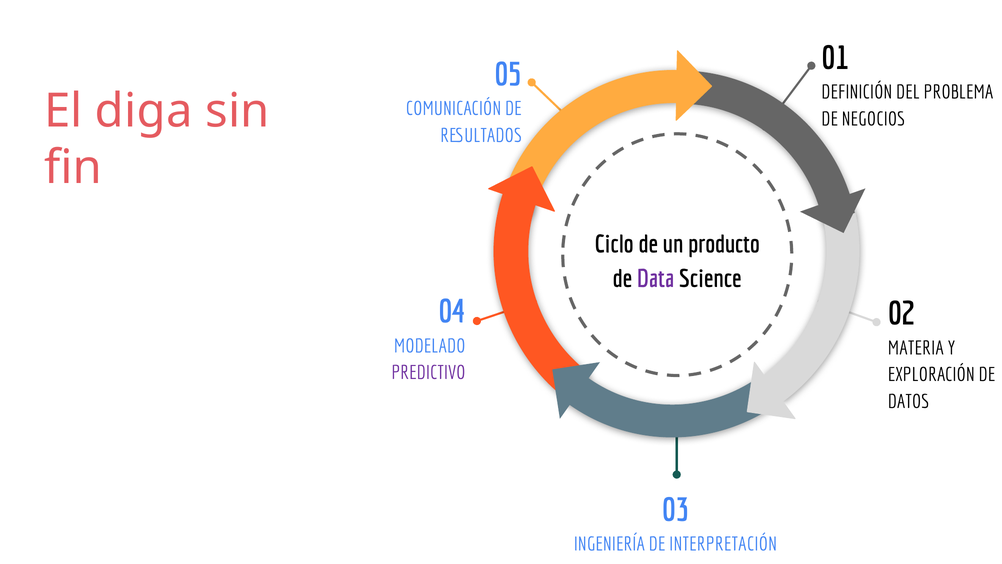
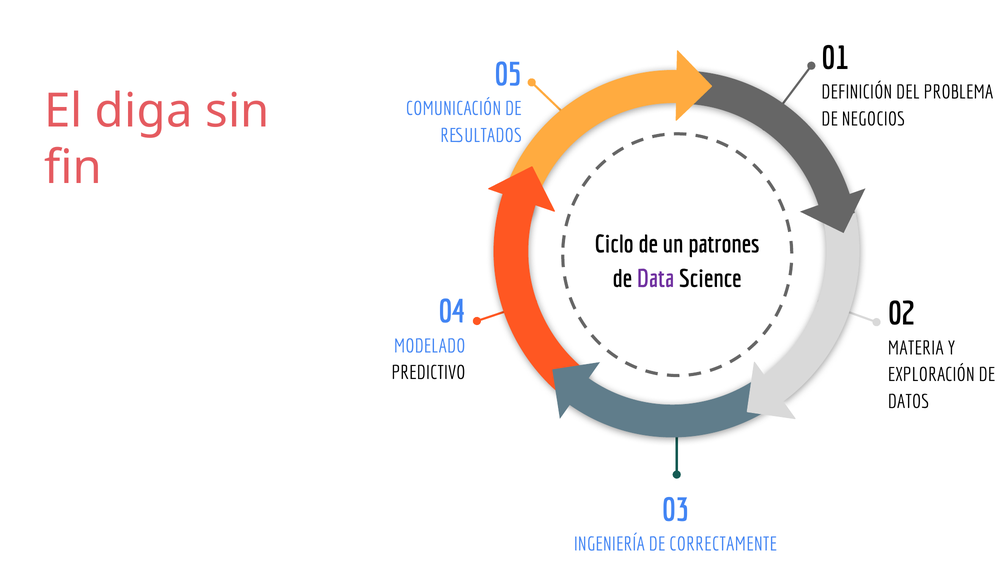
producto: producto -> patrones (724, 244)
PREDICTIVO colour: purple -> black (428, 373)
INTERPRETACIÓN: INTERPRETACIÓN -> CORRECTAMENTE (723, 544)
